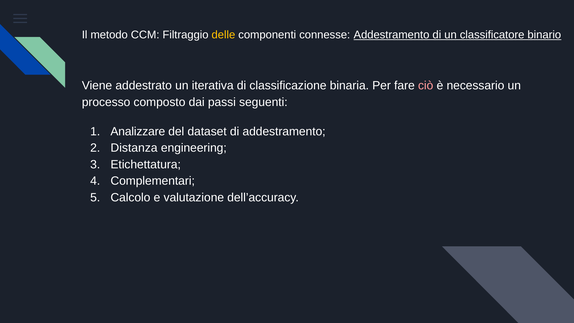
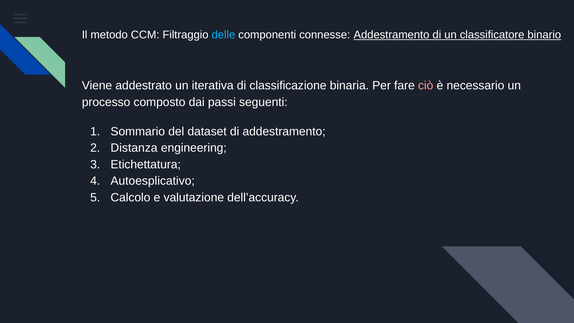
delle colour: yellow -> light blue (223, 35)
Analizzare: Analizzare -> Sommario (138, 131)
Complementari: Complementari -> Autoesplicativo (153, 181)
